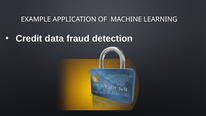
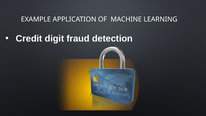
data: data -> digit (54, 39)
